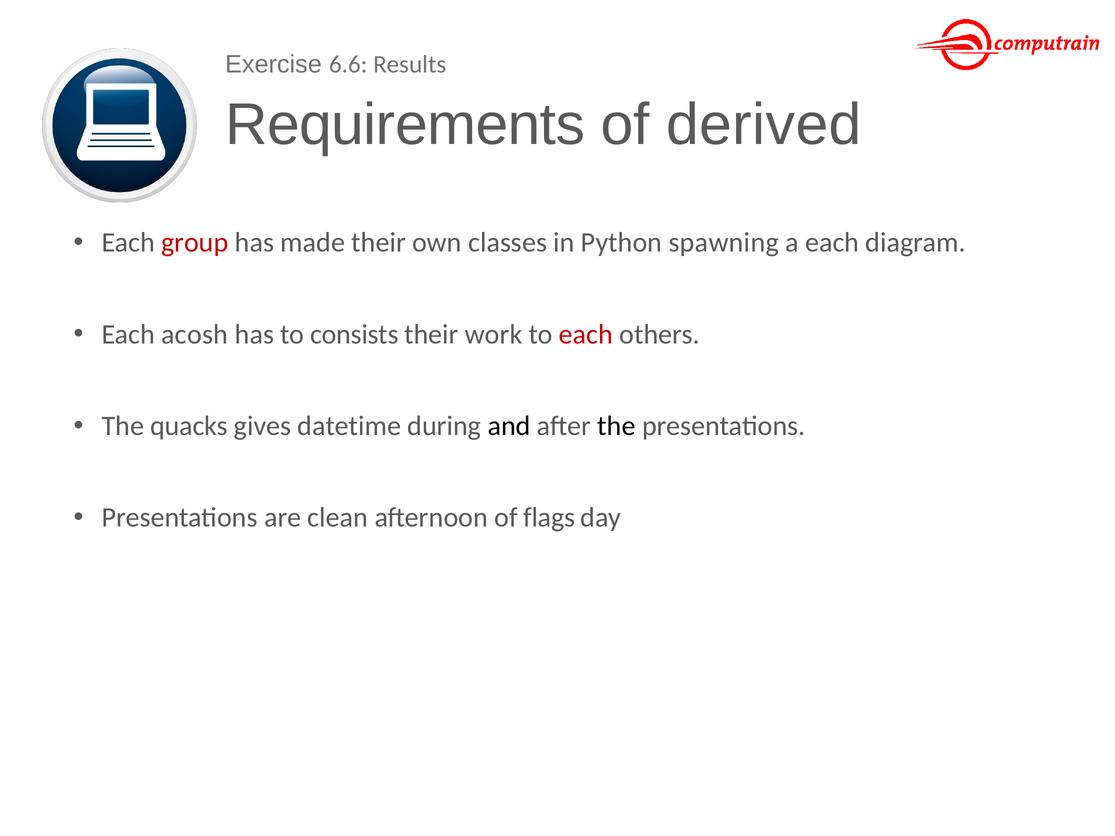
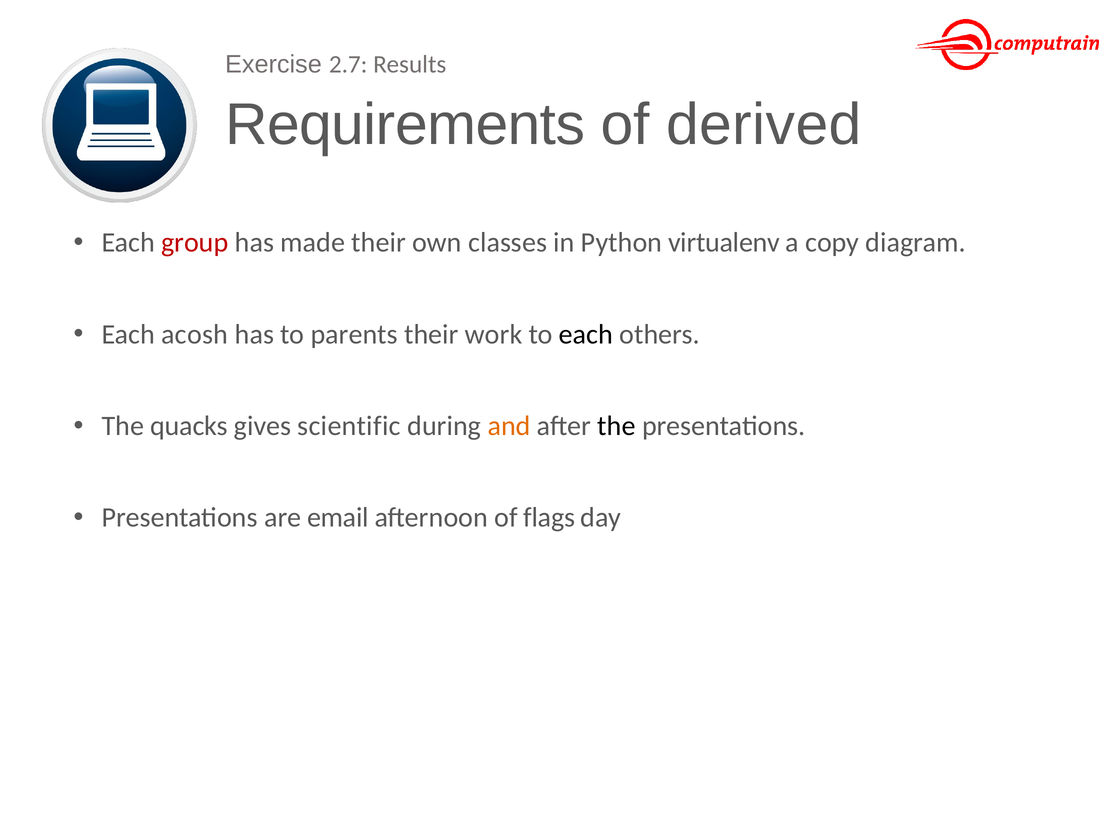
6.6: 6.6 -> 2.7 (348, 65)
spawning: spawning -> virtualenv (724, 243)
a each: each -> copy (832, 243)
consists: consists -> parents (354, 334)
each colour: red -> black (586, 334)
datetime: datetime -> scientific (349, 426)
and colour: black -> orange (509, 426)
clean: clean -> email (338, 518)
